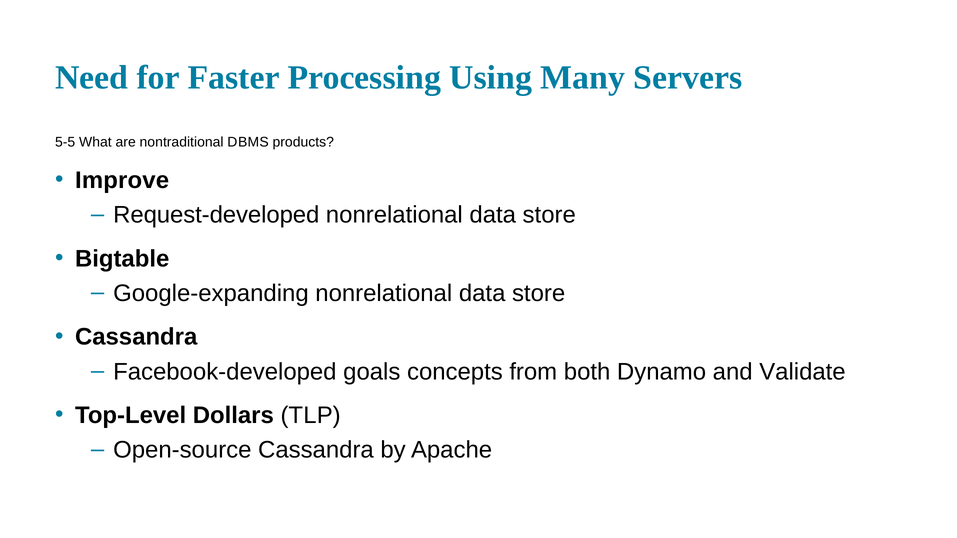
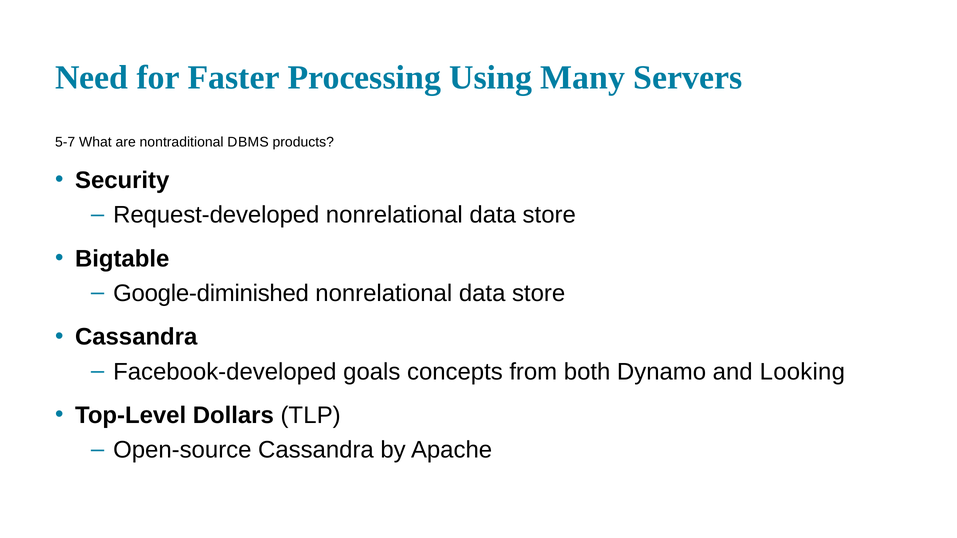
5-5: 5-5 -> 5-7 (65, 142)
Improve: Improve -> Security (122, 181)
Google-expanding: Google-expanding -> Google-diminished (211, 294)
Validate: Validate -> Looking (802, 372)
